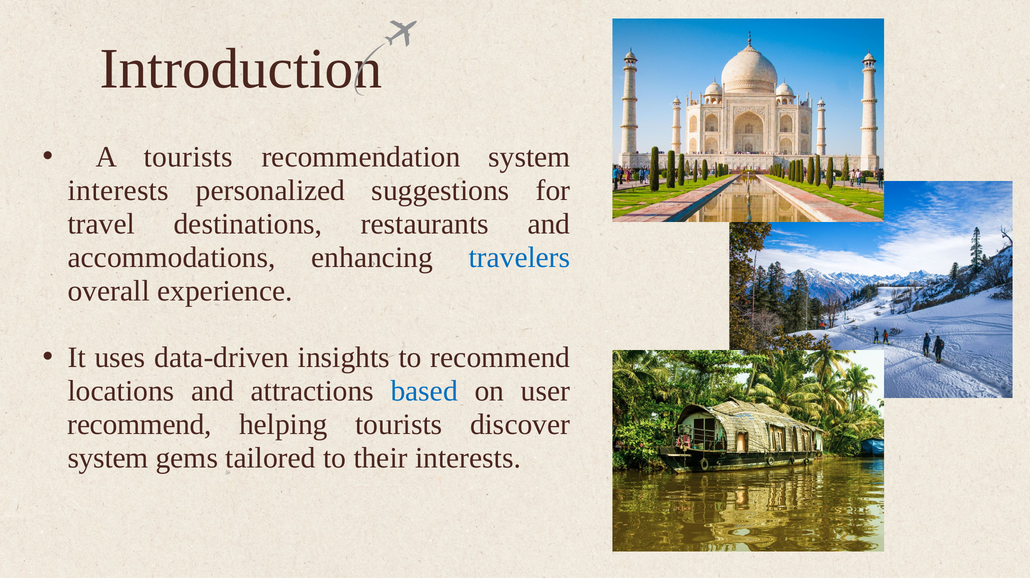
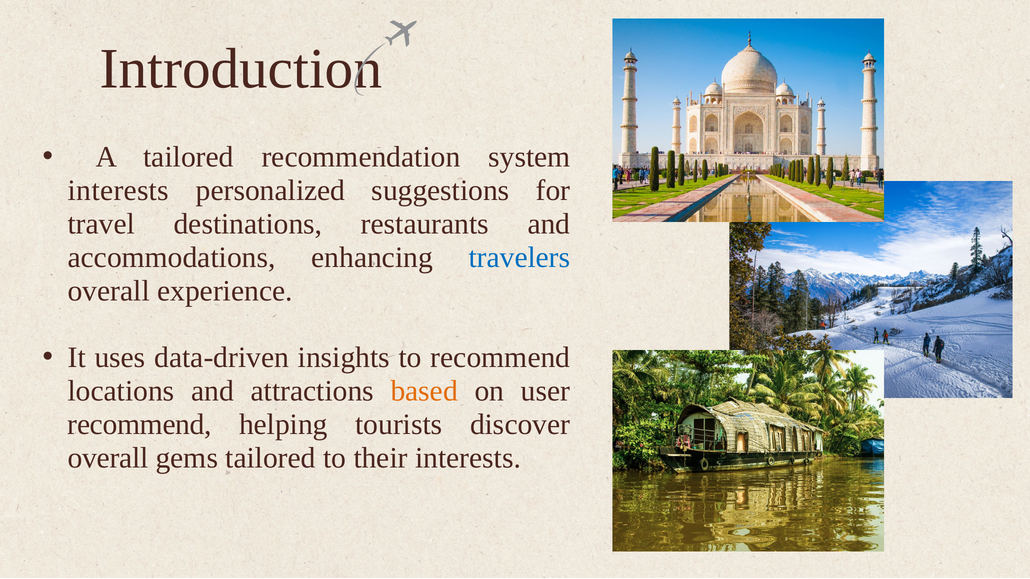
A tourists: tourists -> tailored (188, 157)
based colour: blue -> orange (424, 391)
system: system -> overall (108, 458)
